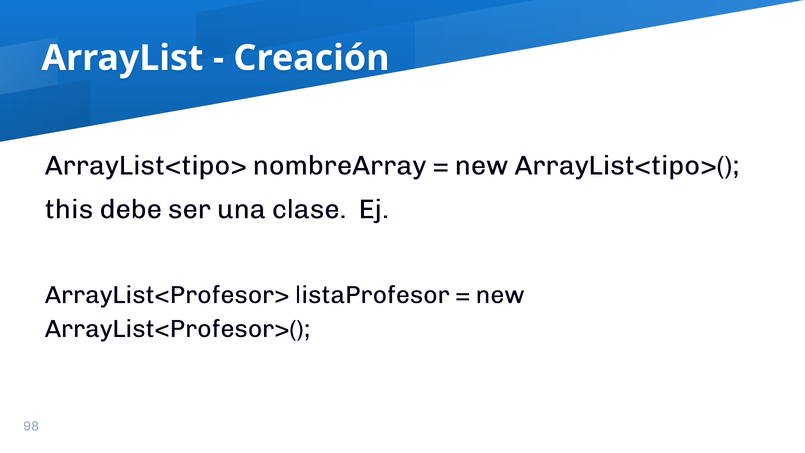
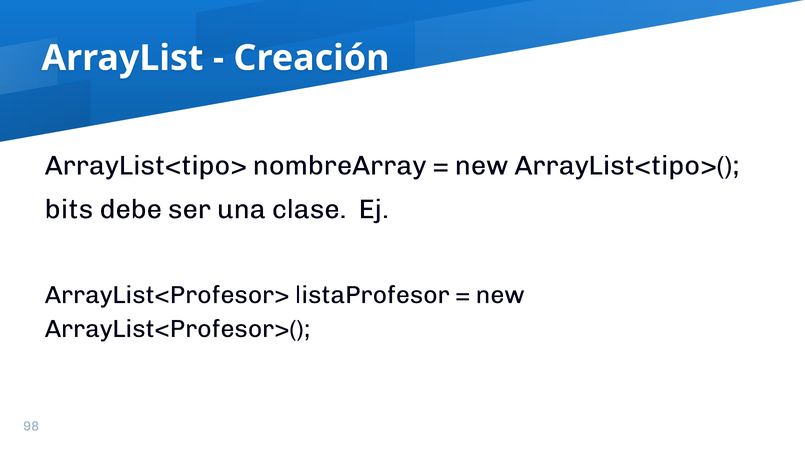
this: this -> bits (69, 209)
